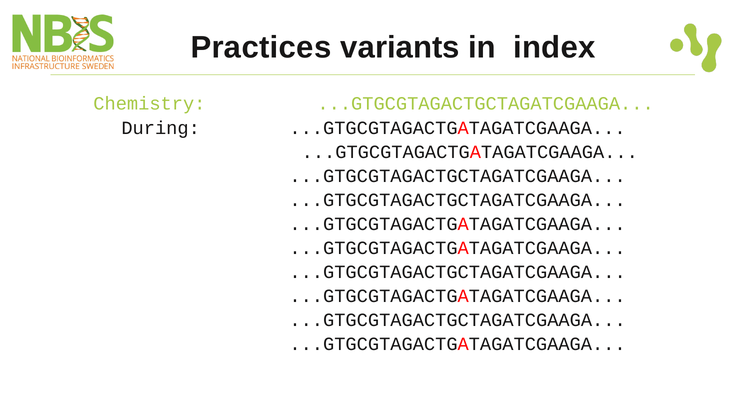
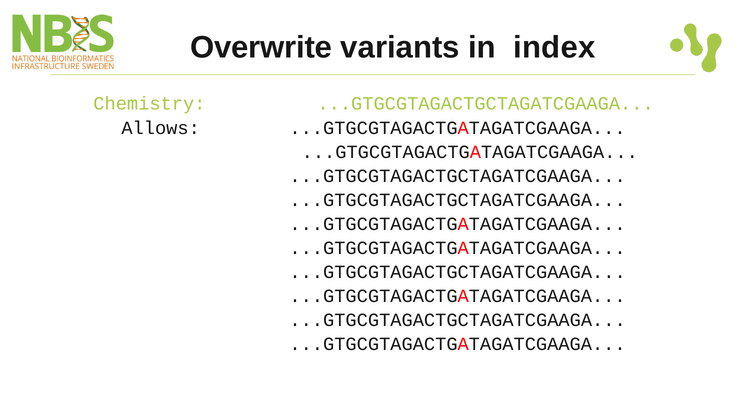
Practices: Practices -> Overwrite (261, 48)
During: During -> Allows (161, 128)
